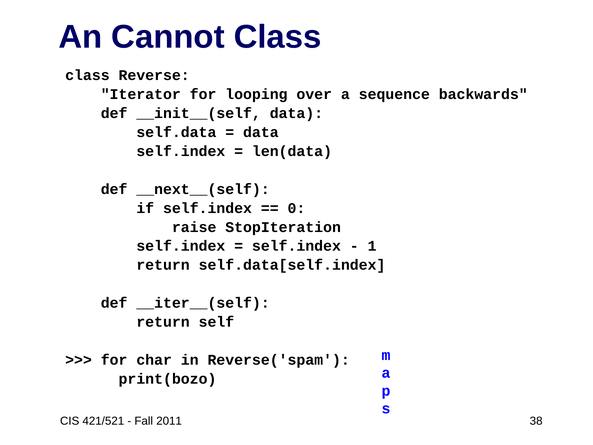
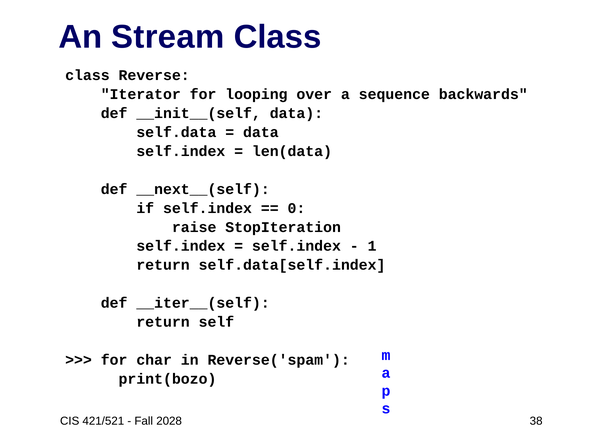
Cannot: Cannot -> Stream (168, 37)
2011: 2011 -> 2028 (169, 421)
